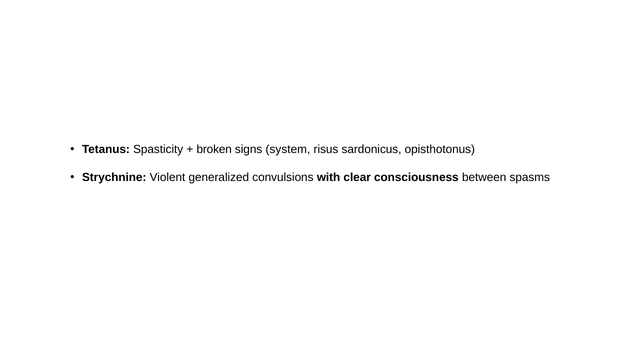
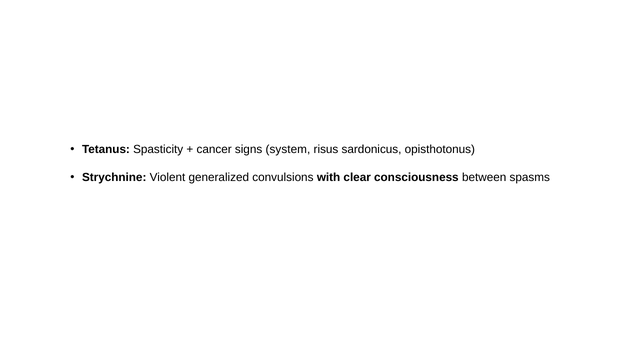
broken: broken -> cancer (214, 150)
